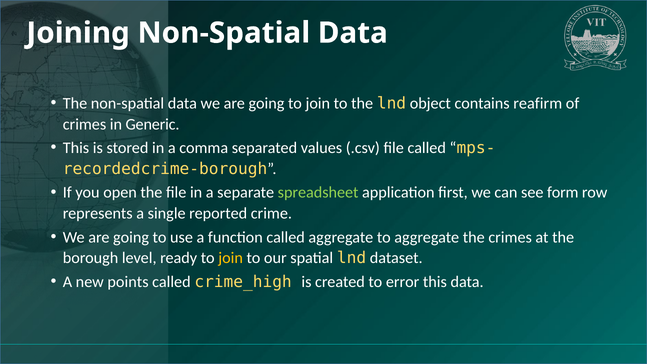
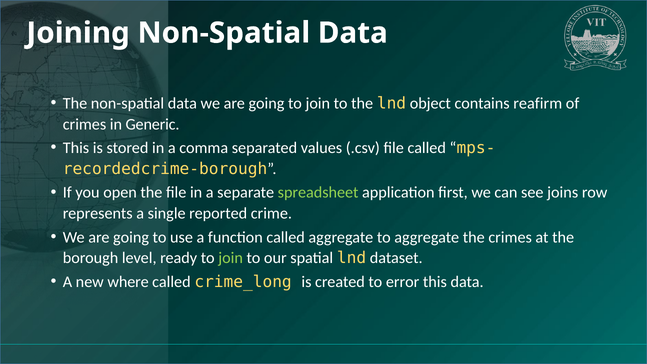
form: form -> joins (563, 193)
join colour: yellow -> light green (231, 258)
points: points -> where (128, 282)
crime_high: crime_high -> crime_long (243, 282)
